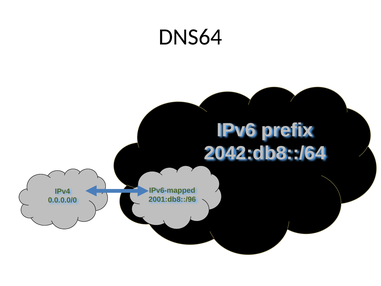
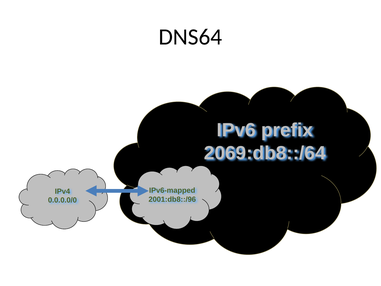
2042:db8::/64: 2042:db8::/64 -> 2069:db8::/64 (265, 153)
